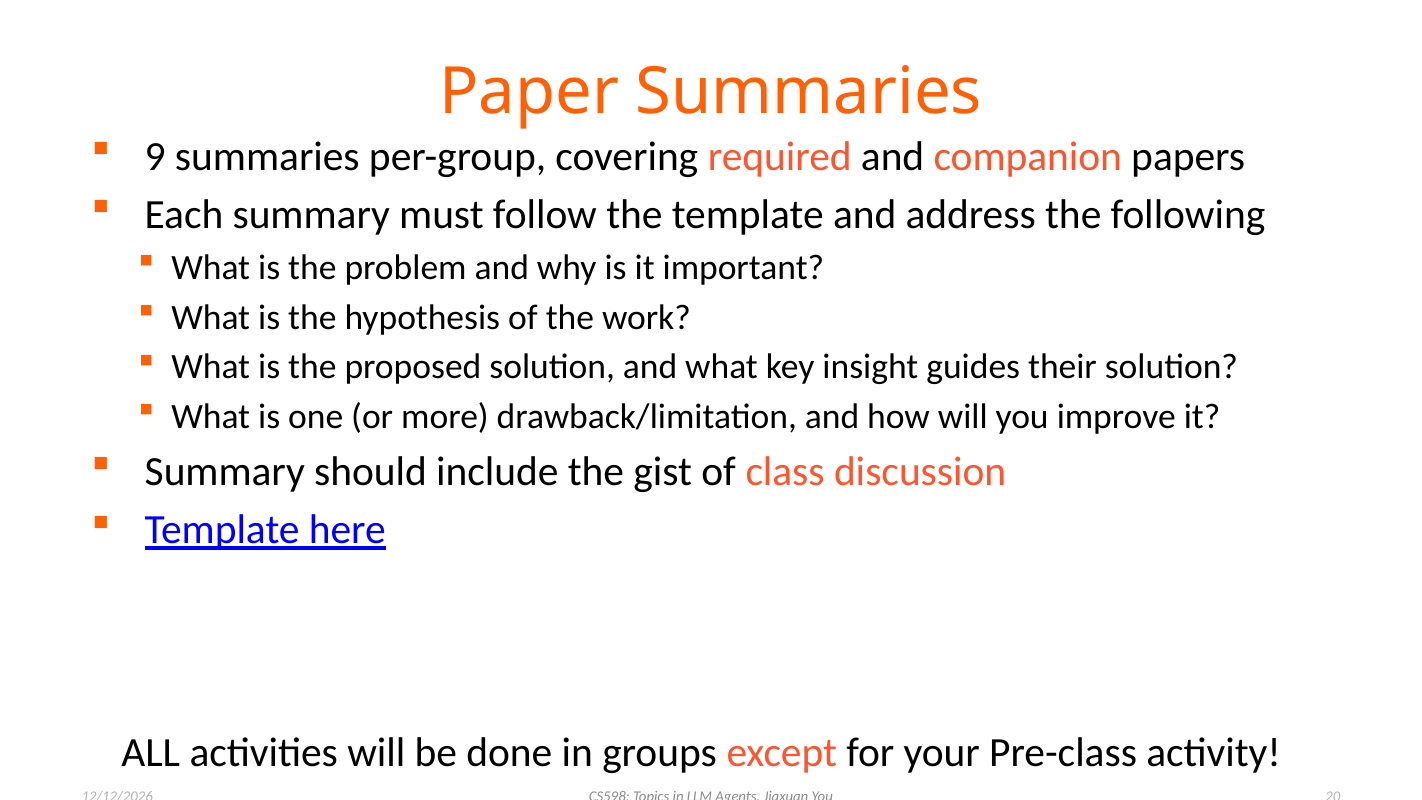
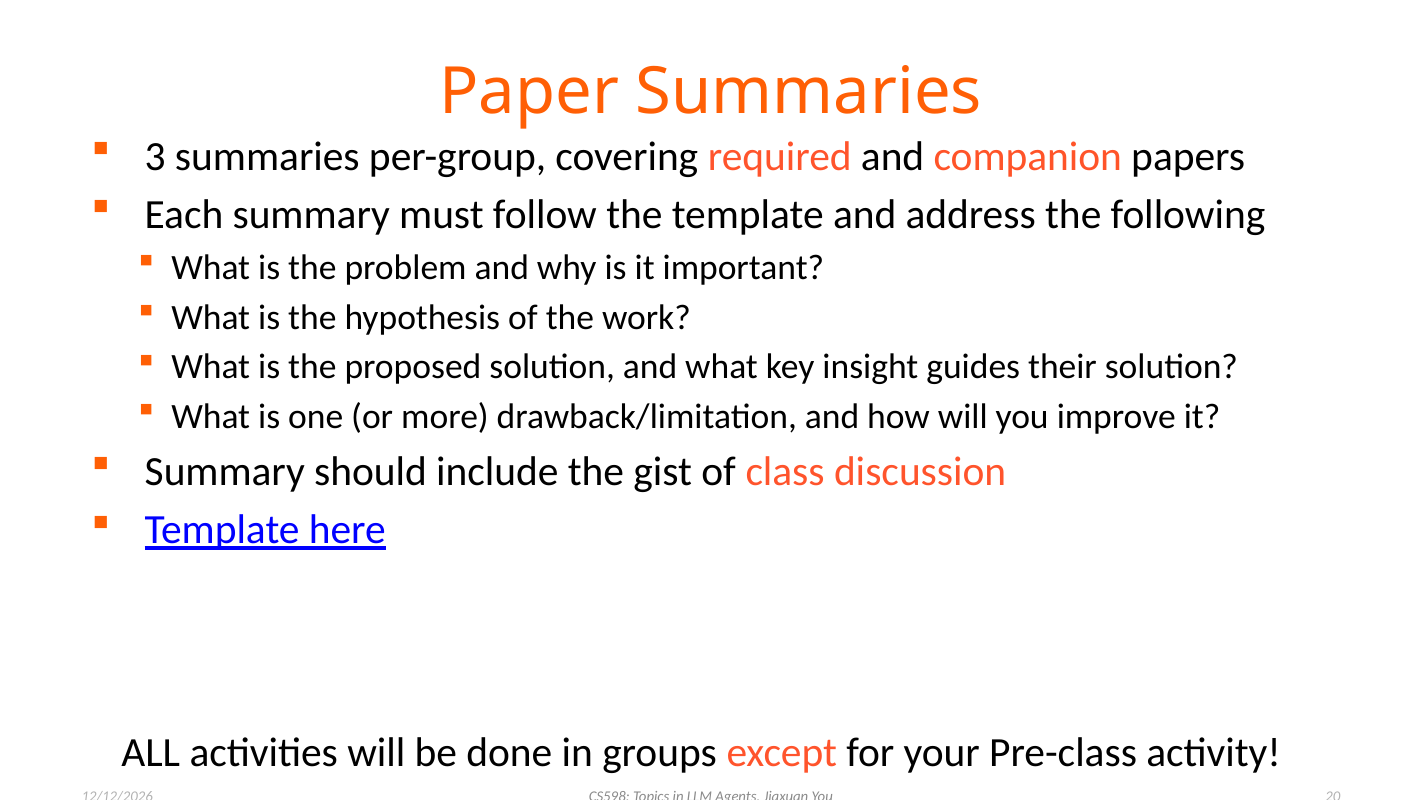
9: 9 -> 3 (155, 157)
